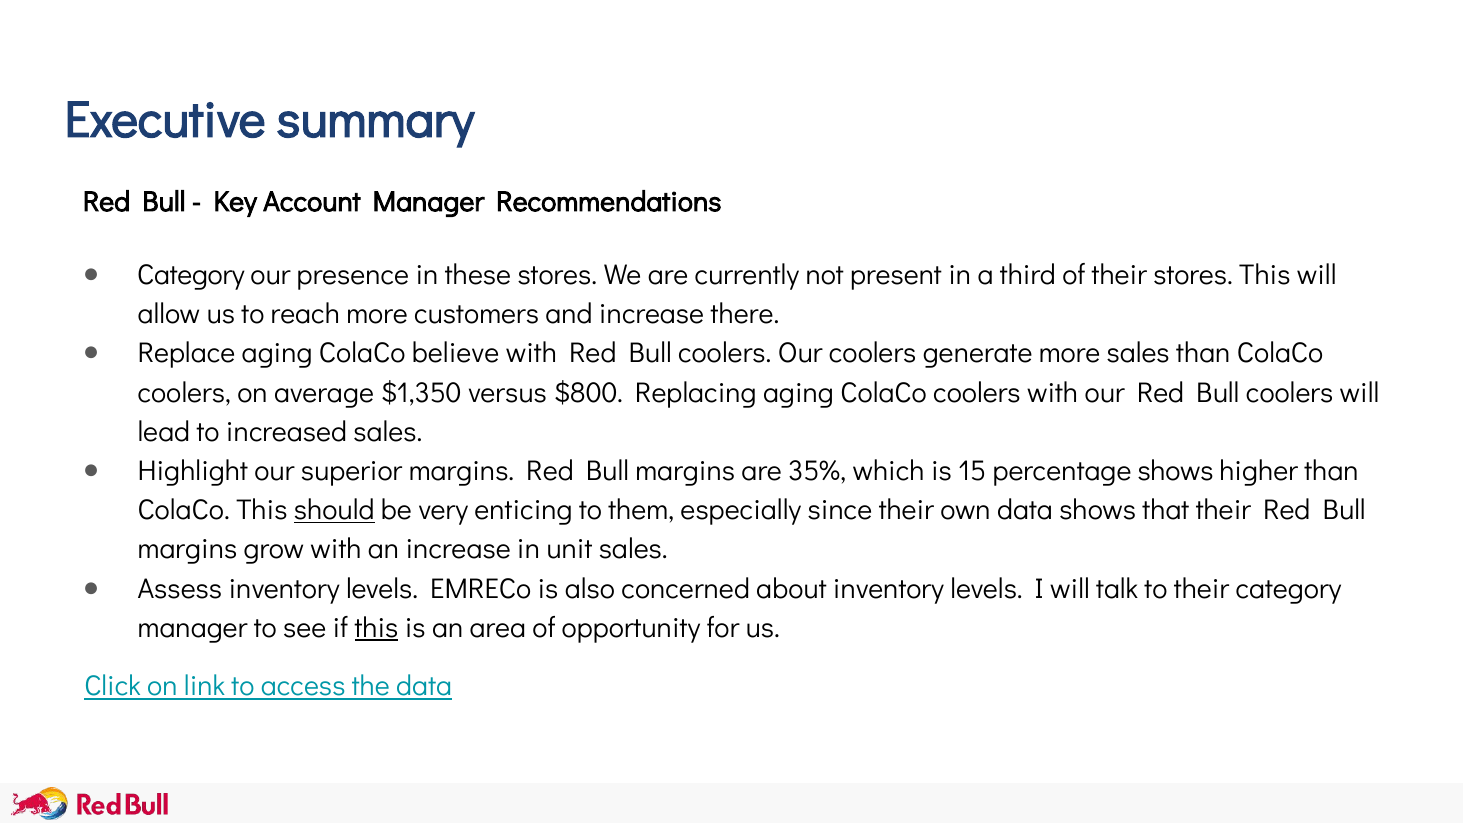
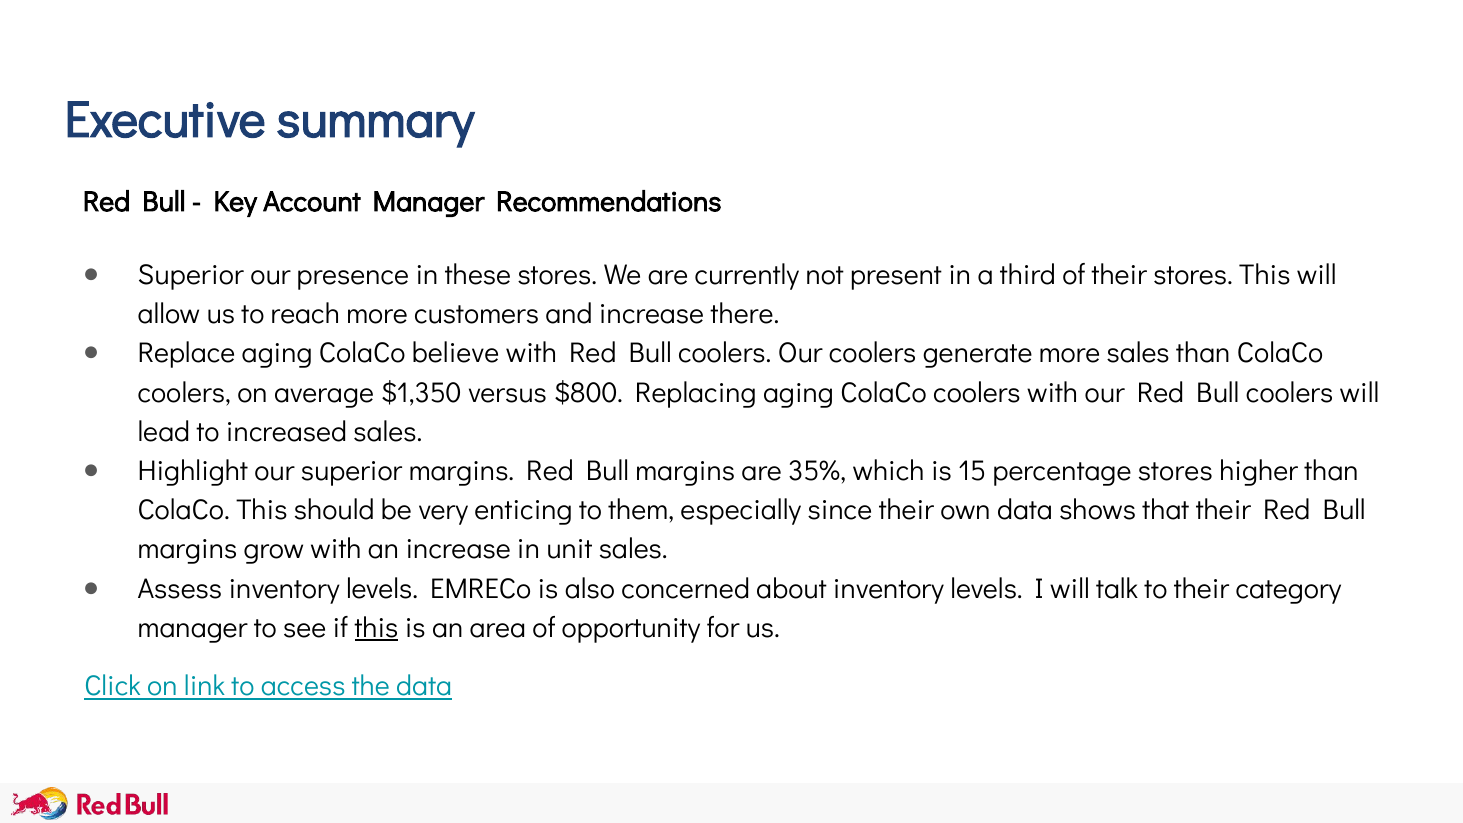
Category: Category -> Superior (191, 275)
percentage shows: shows -> stores (1175, 471)
should underline: present -> none (334, 510)
